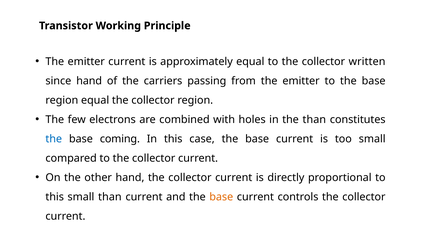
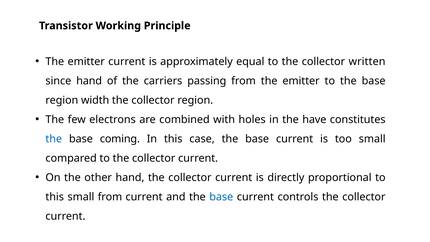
region equal: equal -> width (95, 100)
the than: than -> have (314, 120)
small than: than -> from (110, 197)
base colour: orange -> blue (221, 197)
